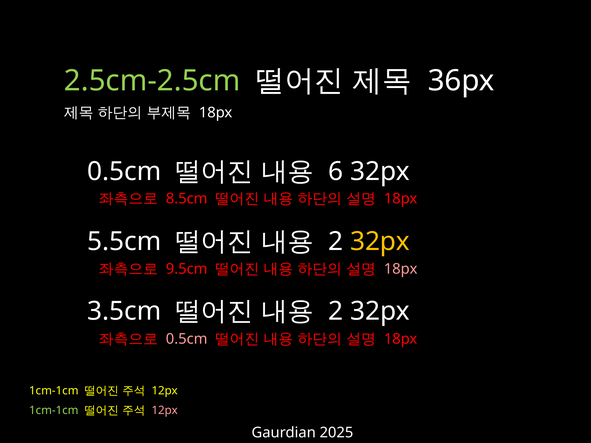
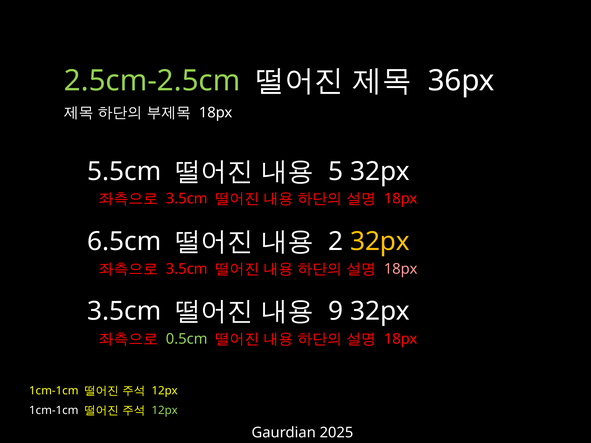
0.5cm: 0.5cm -> 5.5cm (124, 172)
6: 6 -> 5 (336, 172)
8.5cm: 8.5cm -> 3.5cm (187, 199)
5.5cm: 5.5cm -> 6.5cm (124, 242)
9.5cm: 9.5cm -> 3.5cm (187, 269)
2: 2 -> 9 (336, 311)
0.5cm colour: pink -> light green (187, 339)
1cm-1cm colour: light green -> white (54, 411)
12px colour: pink -> light green (165, 411)
